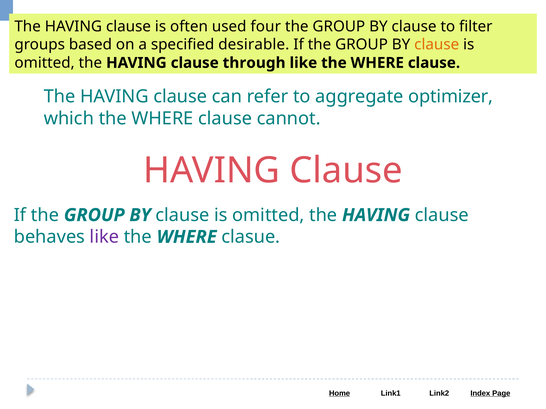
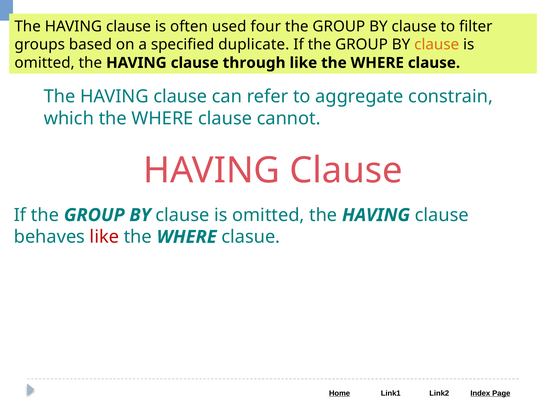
desirable: desirable -> duplicate (254, 45)
optimizer: optimizer -> constrain (451, 97)
like colour: purple -> red (104, 237)
